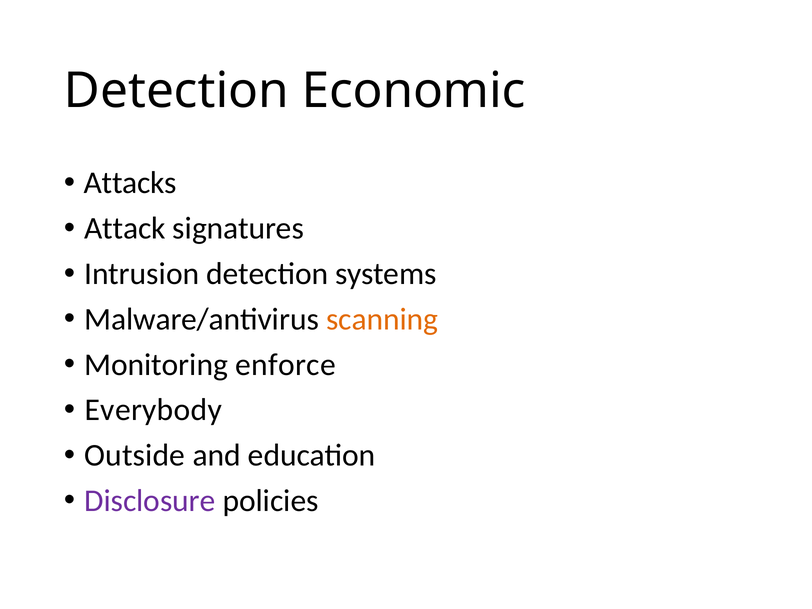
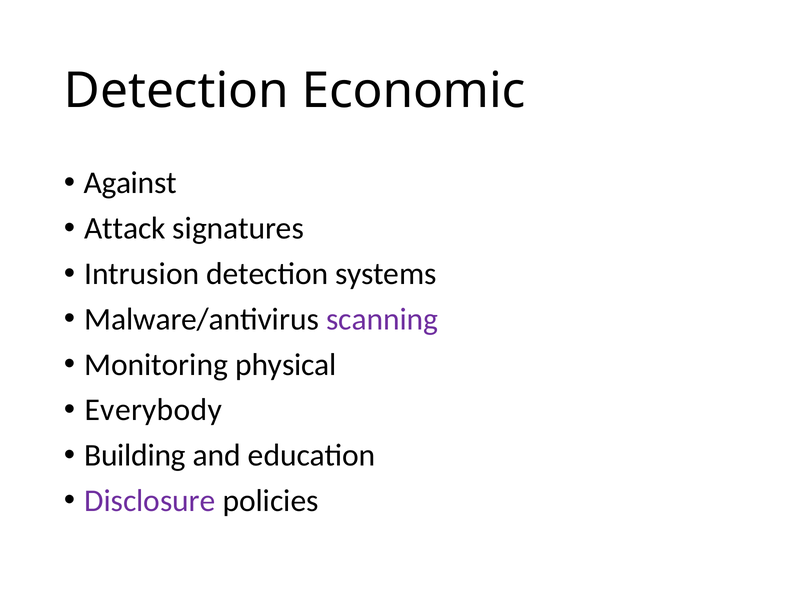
Attacks: Attacks -> Against (130, 183)
scanning colour: orange -> purple (382, 319)
enforce: enforce -> physical (286, 365)
Outside: Outside -> Building (135, 455)
